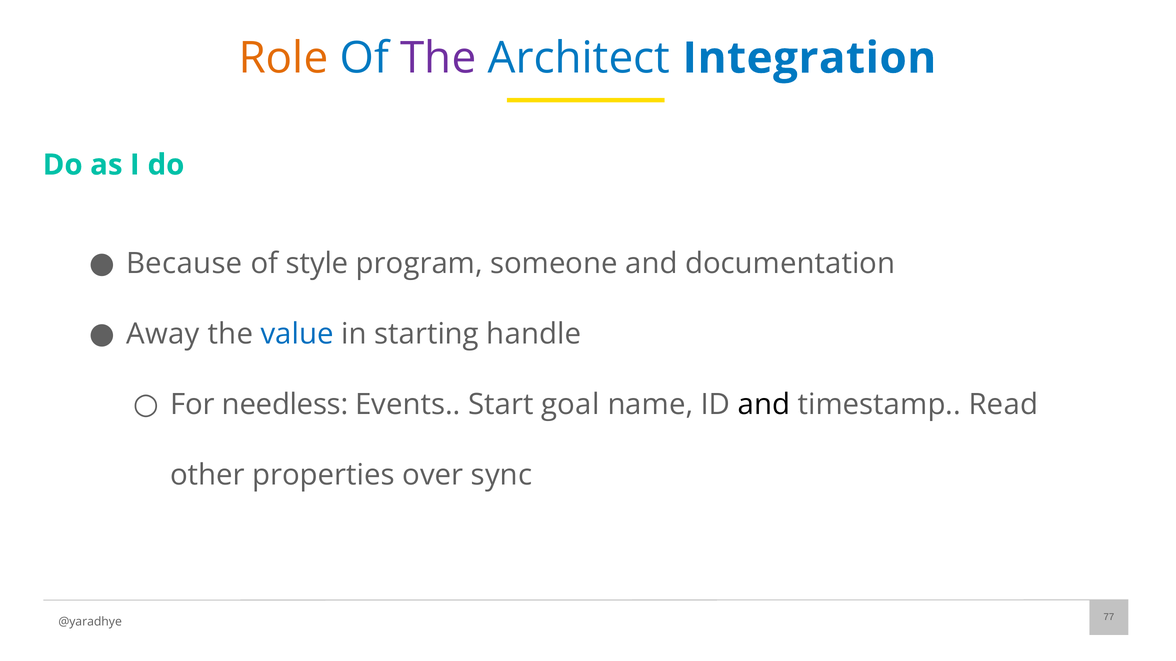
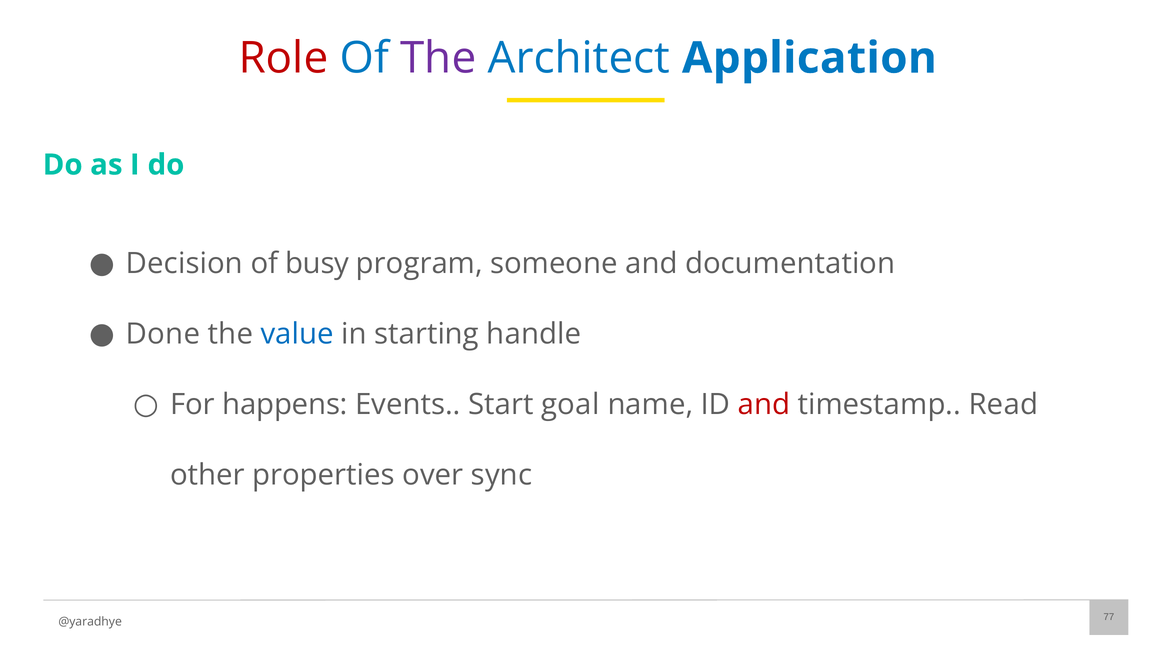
Role colour: orange -> red (284, 58)
Integration: Integration -> Application (809, 58)
Because: Because -> Decision (184, 264)
style: style -> busy (317, 264)
Away: Away -> Done (163, 334)
needless: needless -> happens (285, 405)
and colour: black -> red (764, 405)
